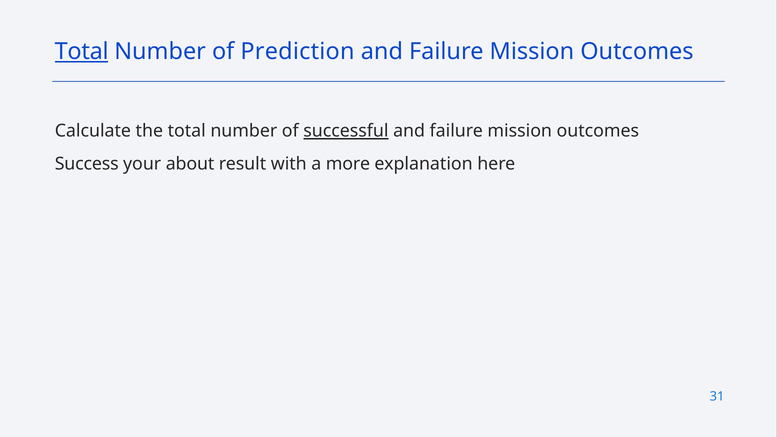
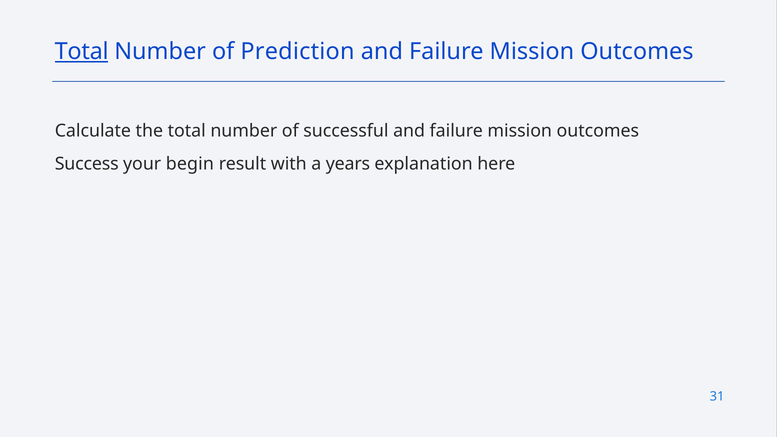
successful underline: present -> none (346, 131)
about: about -> begin (190, 164)
more: more -> years (348, 164)
